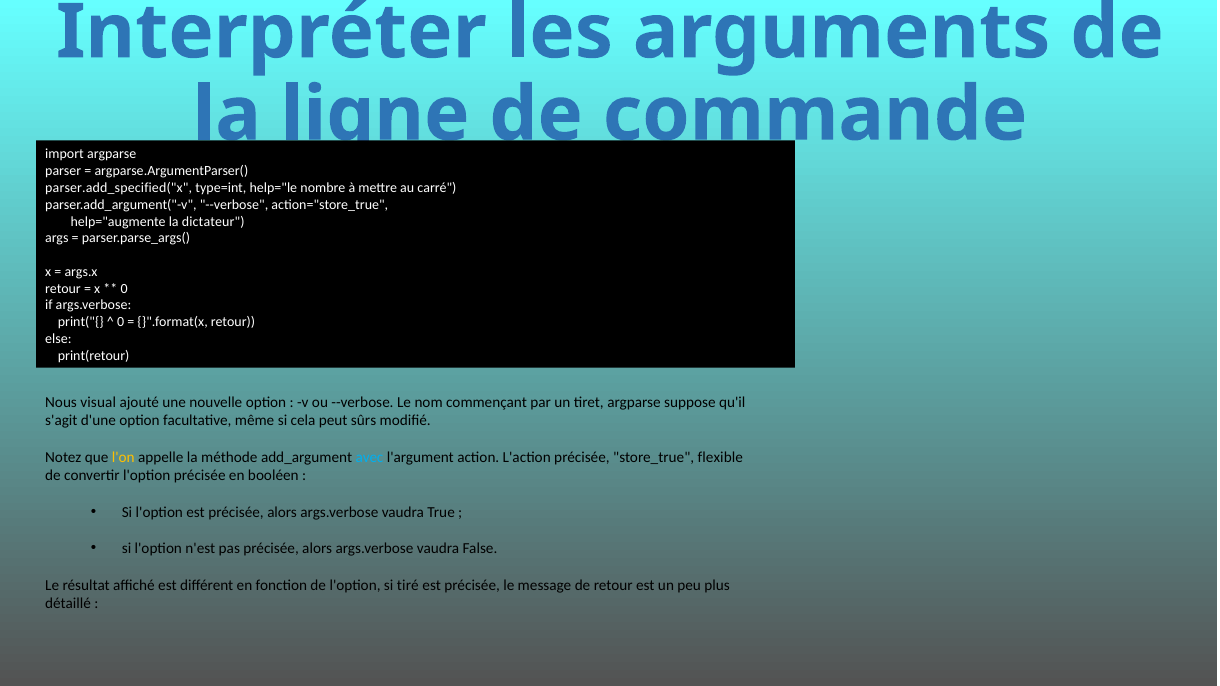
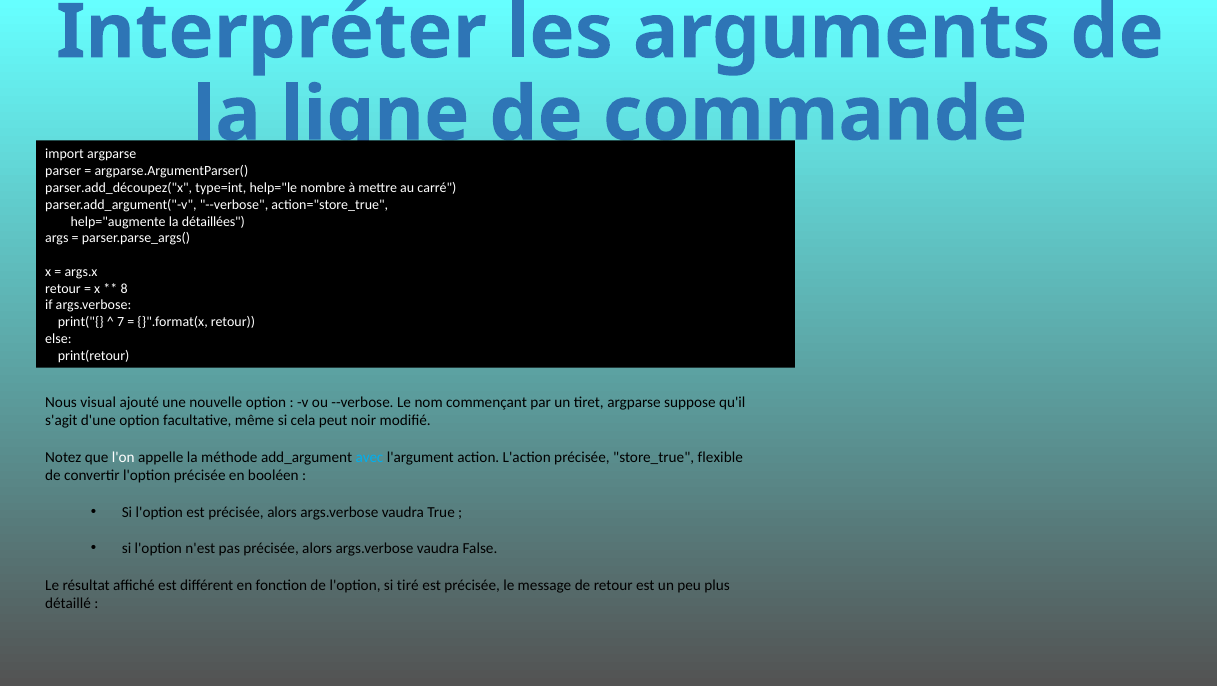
parser.add_specified("x: parser.add_specified("x -> parser.add_découpez("x (119, 188)
dictateur: dictateur -> détaillées (213, 221)
0: 0 -> 8 (124, 289)
0: 0 -> 7 (121, 322)
sûrs: sûrs -> noir (364, 421)
l'on colour: yellow -> white (123, 457)
